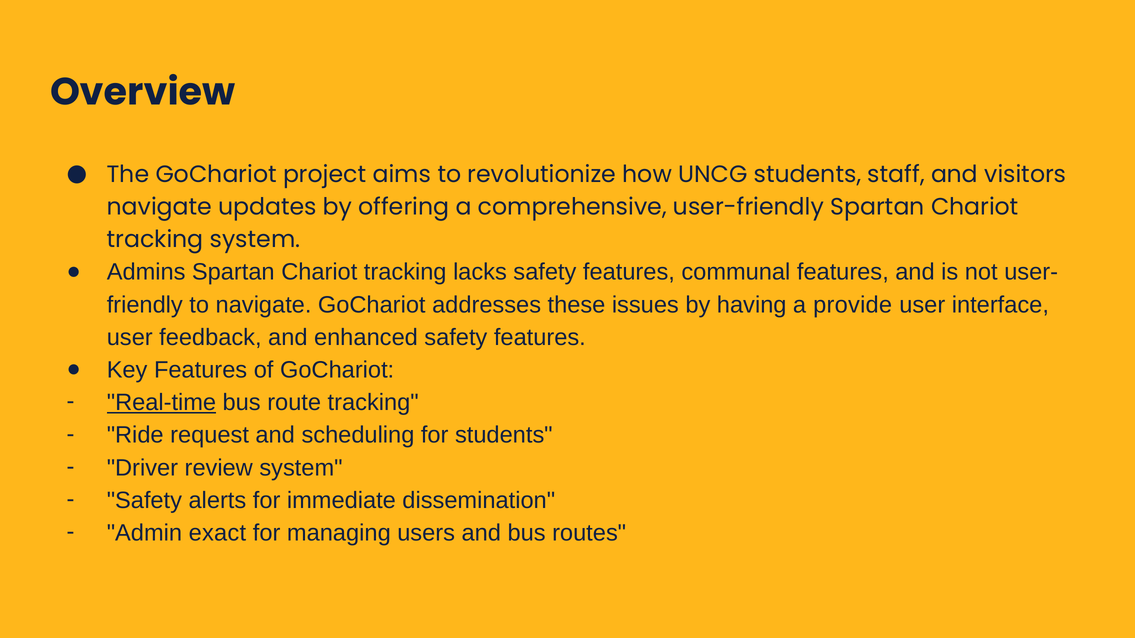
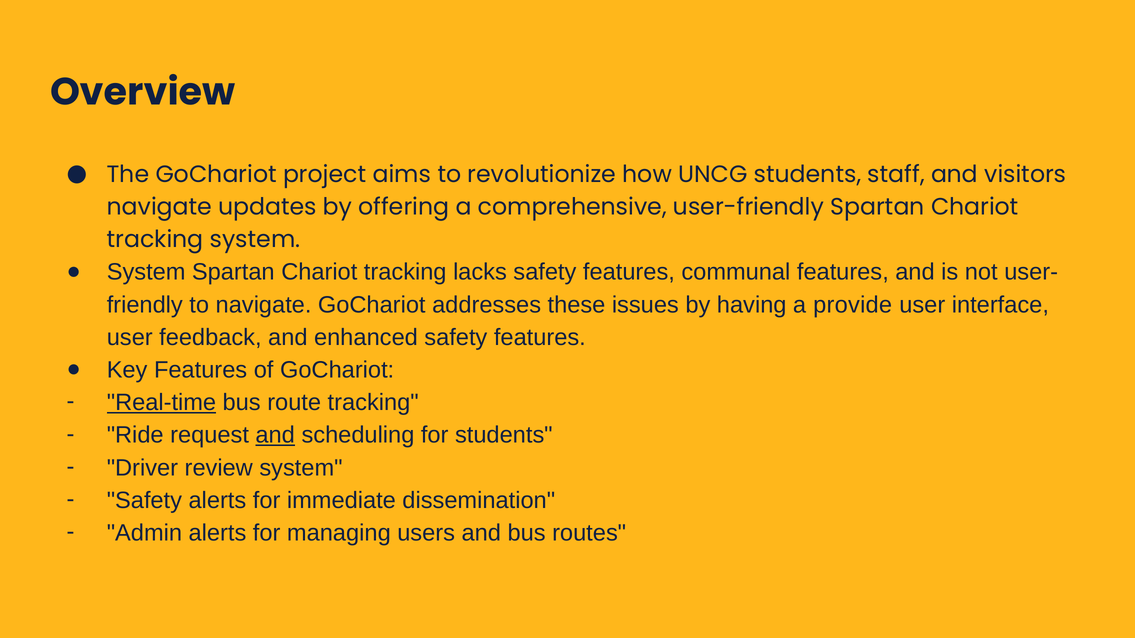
Admins: Admins -> System (146, 272)
and underline: none -> present (275, 435)
Admin exact: exact -> alerts (217, 533)
